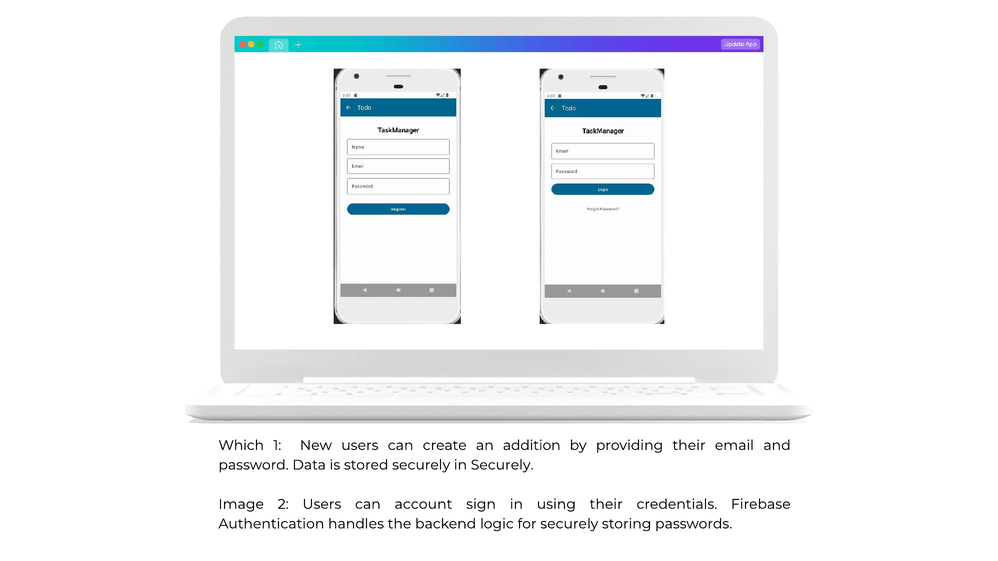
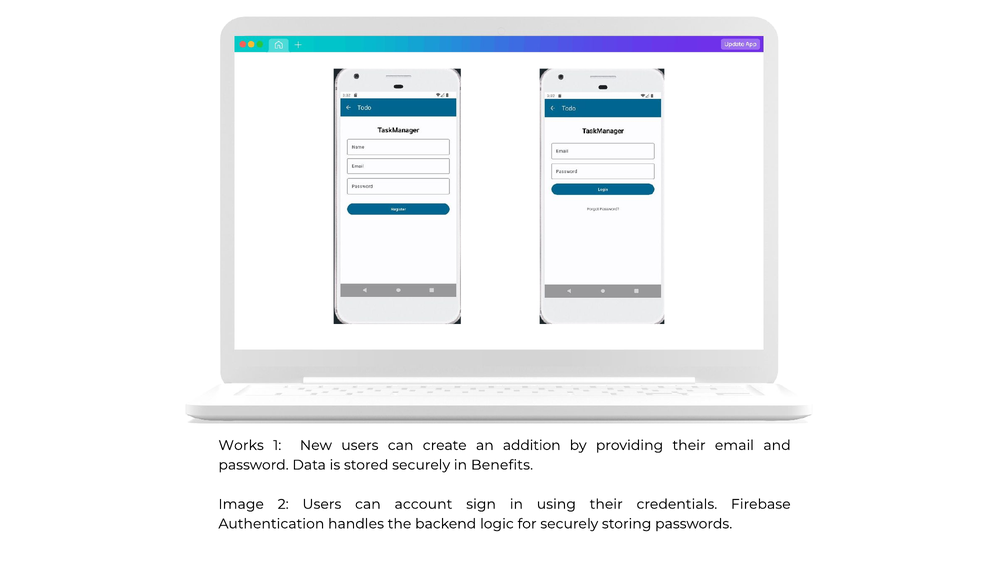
Which: Which -> Works (241, 446)
in Securely: Securely -> Benefits (502, 465)
